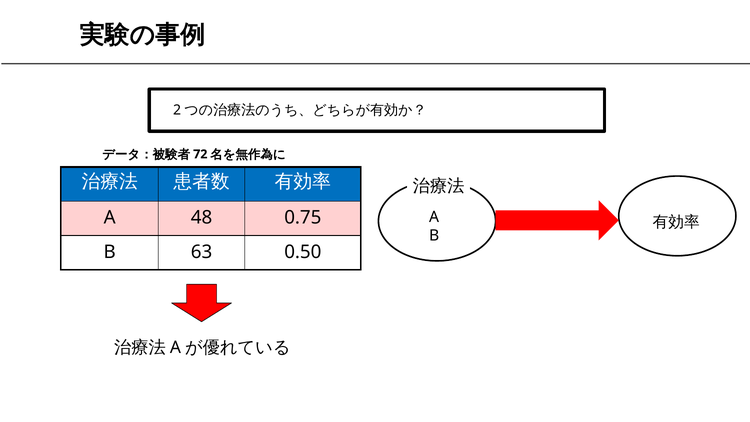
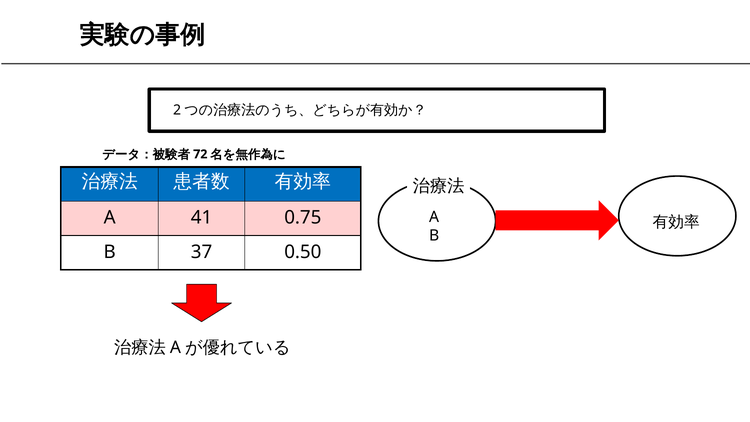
48: 48 -> 41 (202, 218)
63: 63 -> 37 (202, 252)
